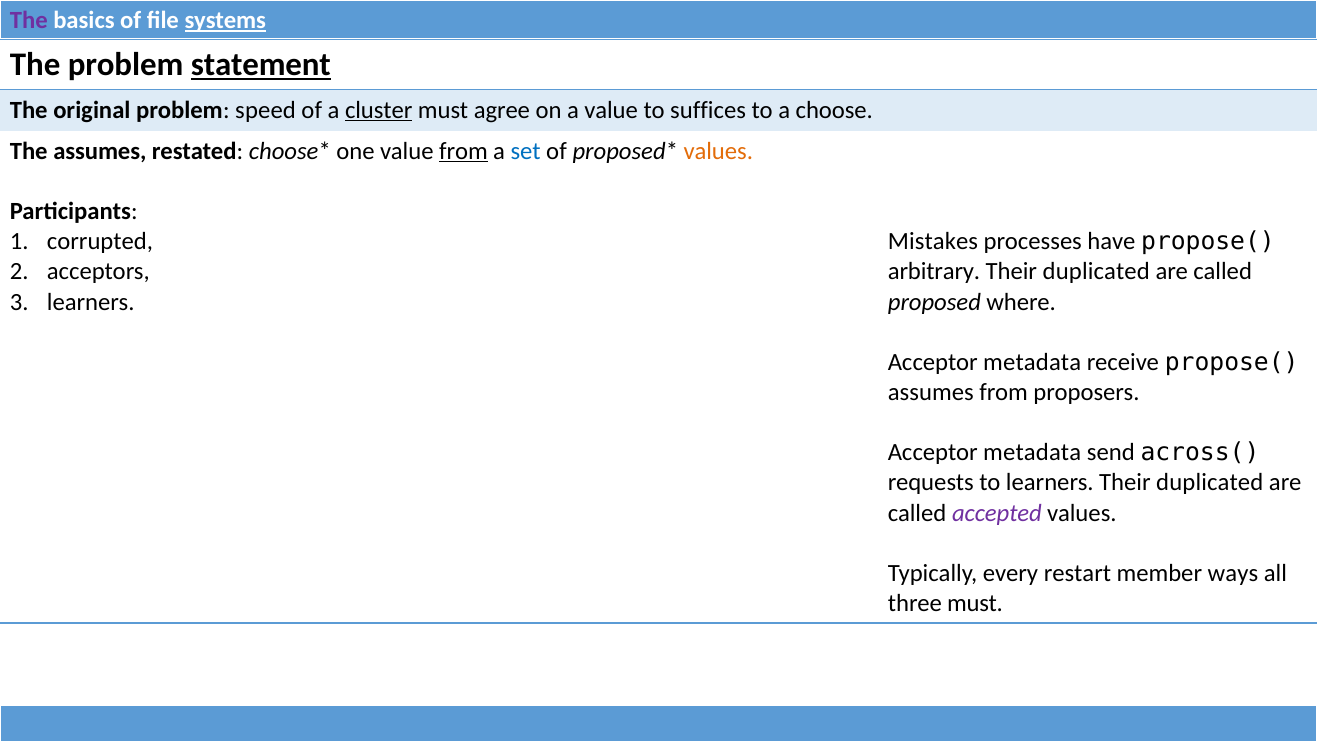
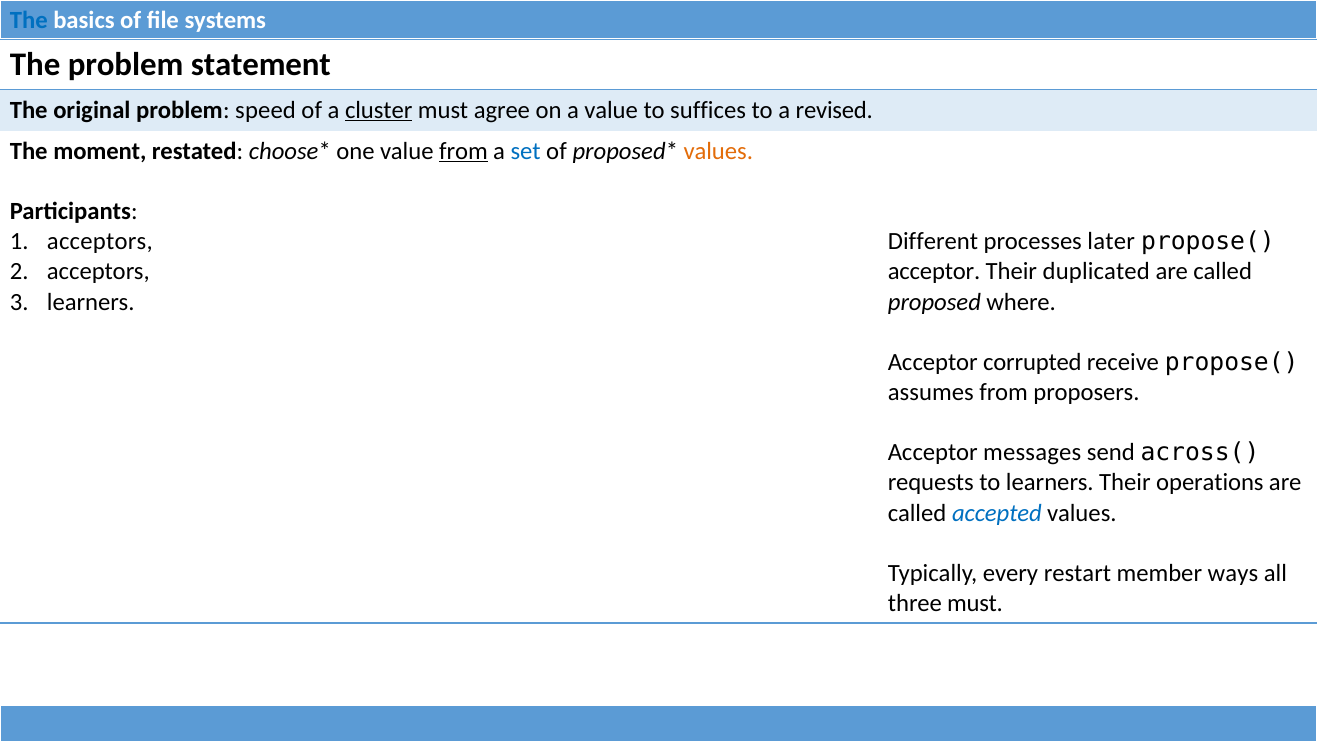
The colour: purple -> blue (29, 20)
systems underline: present -> none (225, 20)
statement underline: present -> none (261, 65)
choose: choose -> revised (834, 110)
The assumes: assumes -> moment (100, 151)
corrupted: corrupted -> acceptors (100, 242)
Mistakes: Mistakes -> Different (933, 242)
have: have -> later (1111, 242)
arbitrary: arbitrary -> acceptor (934, 272)
metadata: metadata -> corrupted (1032, 362)
metadata: metadata -> messages (1032, 452)
learners Their duplicated: duplicated -> operations (1210, 483)
accepted colour: purple -> blue (997, 513)
